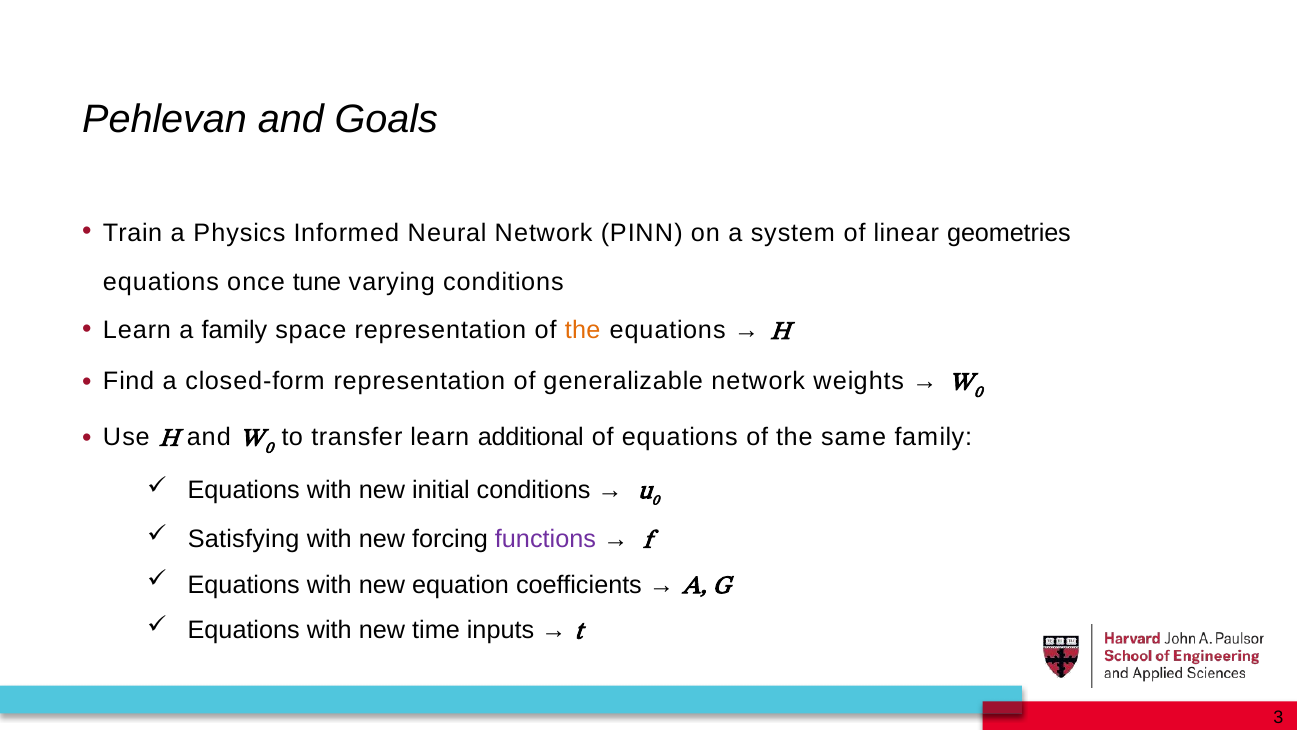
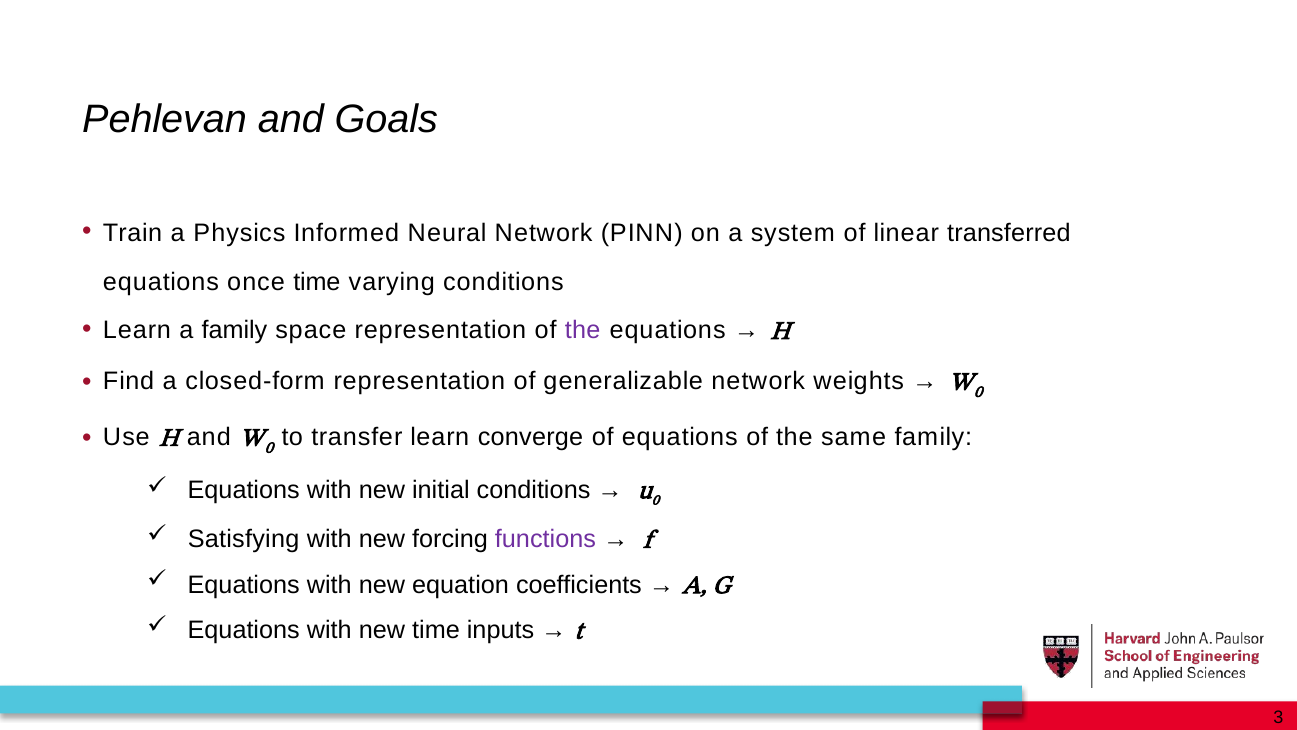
geometries: geometries -> transferred (1009, 233)
once tune: tune -> time (317, 282)
the colour: orange -> purple (583, 330)
additional: additional -> converge (531, 437)
